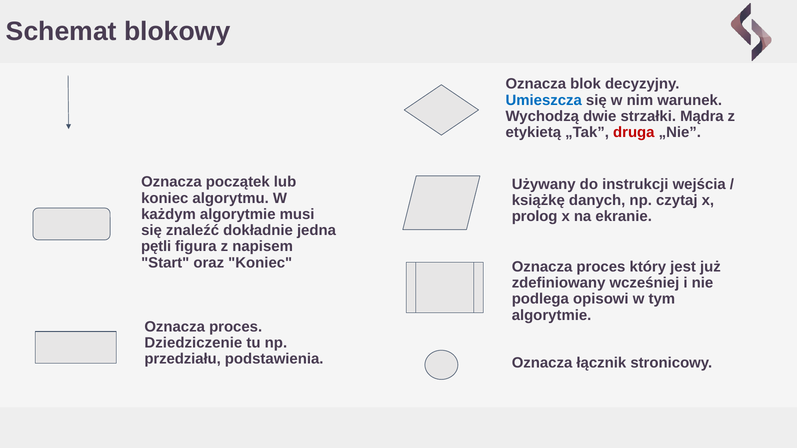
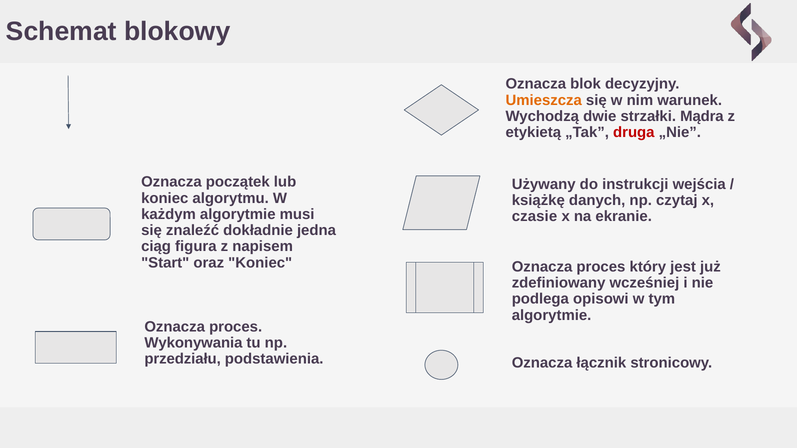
Umieszcza colour: blue -> orange (544, 100)
prolog: prolog -> czasie (534, 217)
pętli: pętli -> ciąg (156, 247)
Dziedziczenie: Dziedziczenie -> Wykonywania (193, 343)
